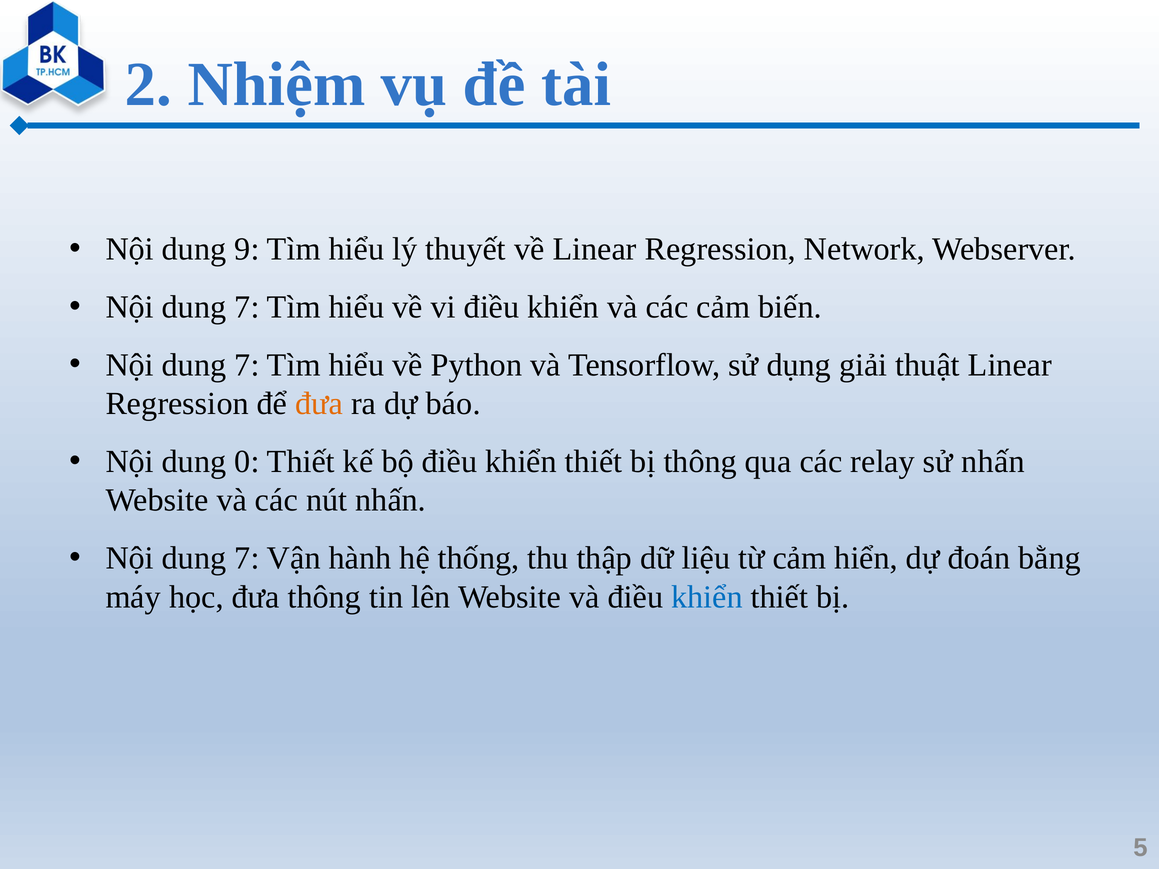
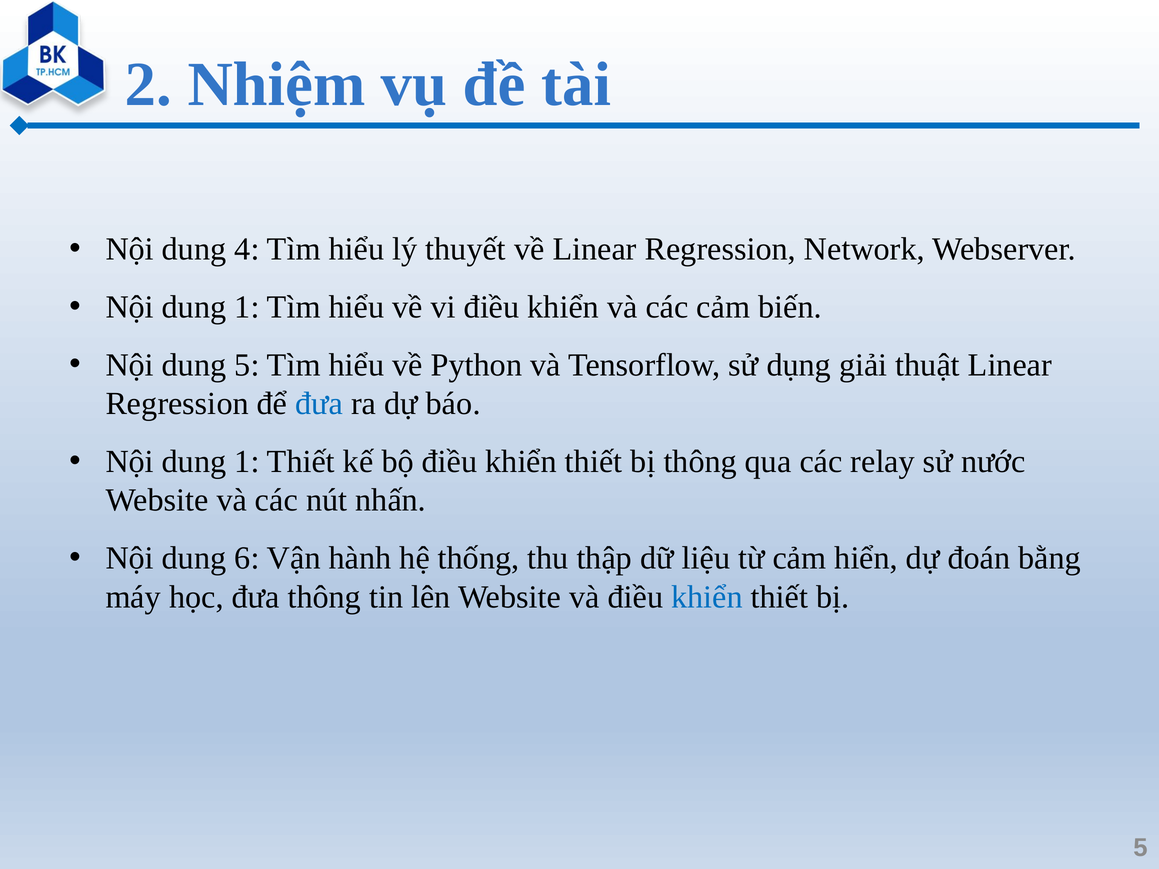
9: 9 -> 4 (247, 249)
7: 7 -> 1 (247, 307)
7: 7 -> 5 (247, 365)
đưa colour: orange -> blue (319, 404)
0: 0 -> 1 (247, 462)
sử nhấn: nhấn -> nước (993, 462)
7: 7 -> 6 (247, 558)
